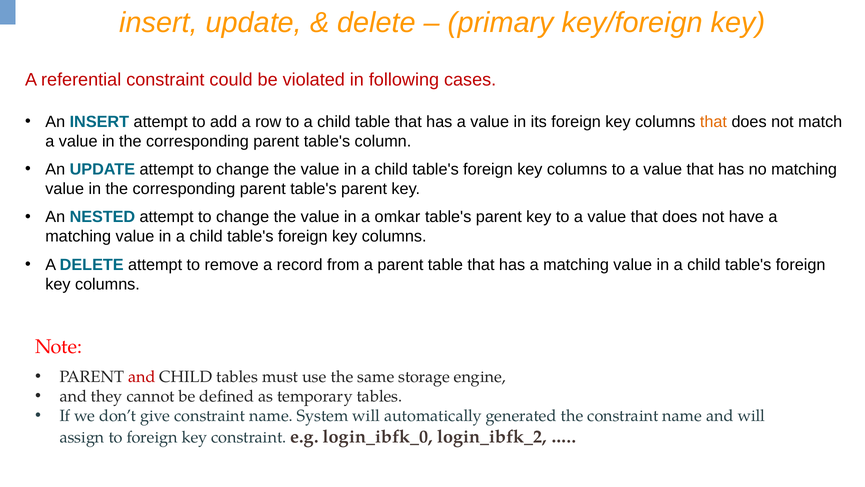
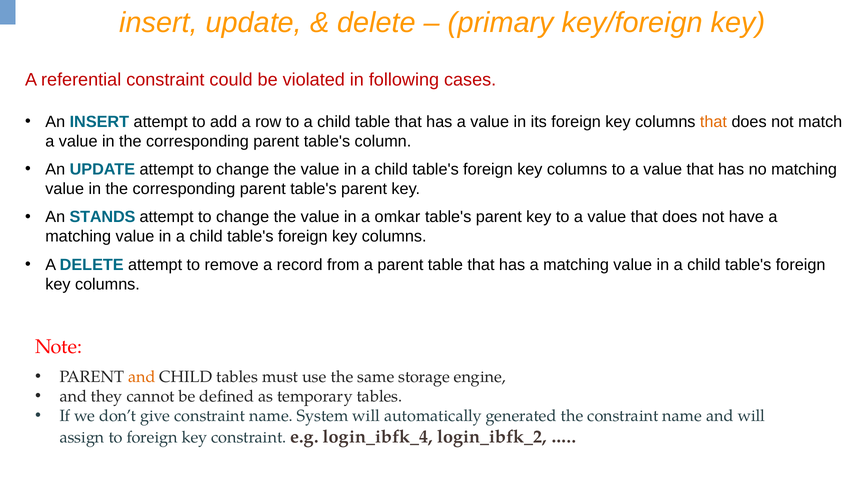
NESTED: NESTED -> STANDS (102, 217)
and colour: red -> orange (142, 377)
login_ibfk_0: login_ibfk_0 -> login_ibfk_4 (378, 436)
